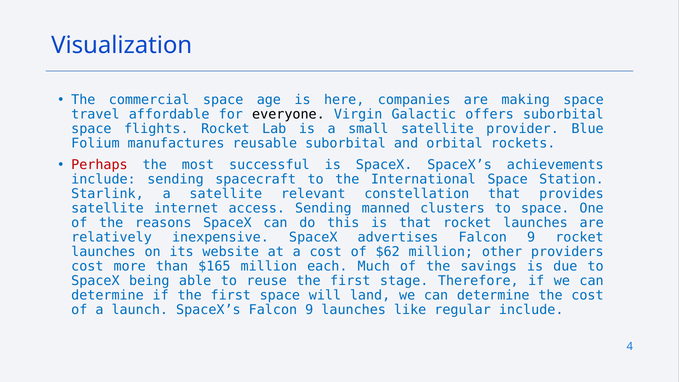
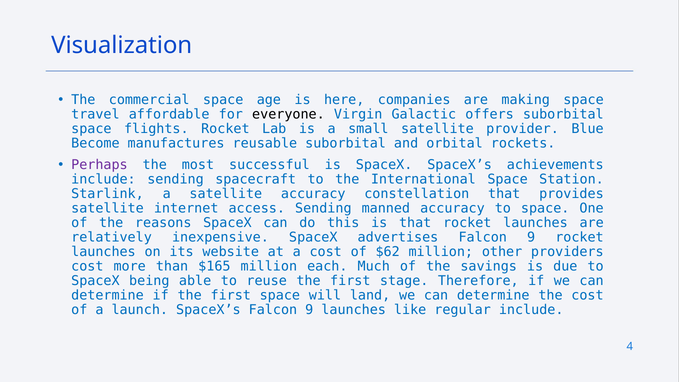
Folium: Folium -> Become (95, 143)
Perhaps colour: red -> purple (99, 165)
satellite relevant: relevant -> accuracy (313, 194)
manned clusters: clusters -> accuracy (452, 208)
